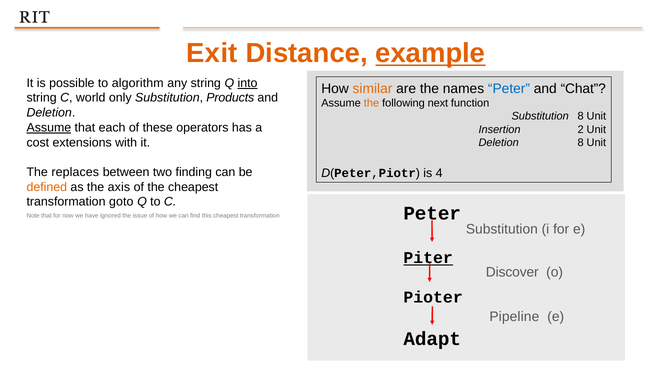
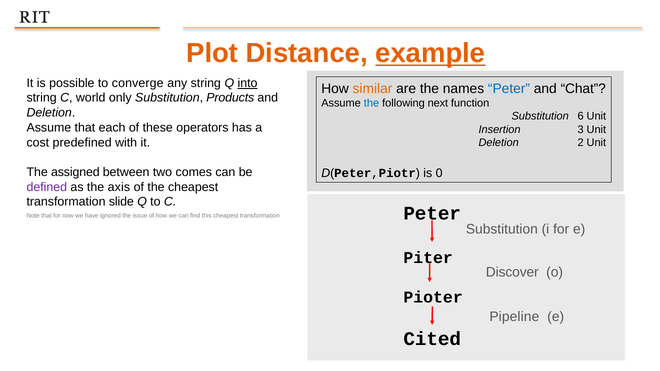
Exit: Exit -> Plot (212, 53)
algorithm: algorithm -> converge (138, 83)
the colour: orange -> blue (372, 103)
Substitution 8: 8 -> 6 (581, 116)
Assume underline: present -> none (49, 128)
2: 2 -> 3 (581, 130)
extensions: extensions -> predefined (82, 143)
Deletion 8: 8 -> 2 (581, 143)
replaces: replaces -> assigned (75, 172)
finding: finding -> comes (194, 172)
4: 4 -> 0 (439, 173)
defined colour: orange -> purple (47, 187)
goto: goto -> slide (121, 202)
Piter underline: present -> none (428, 258)
Adapt: Adapt -> Cited (432, 339)
